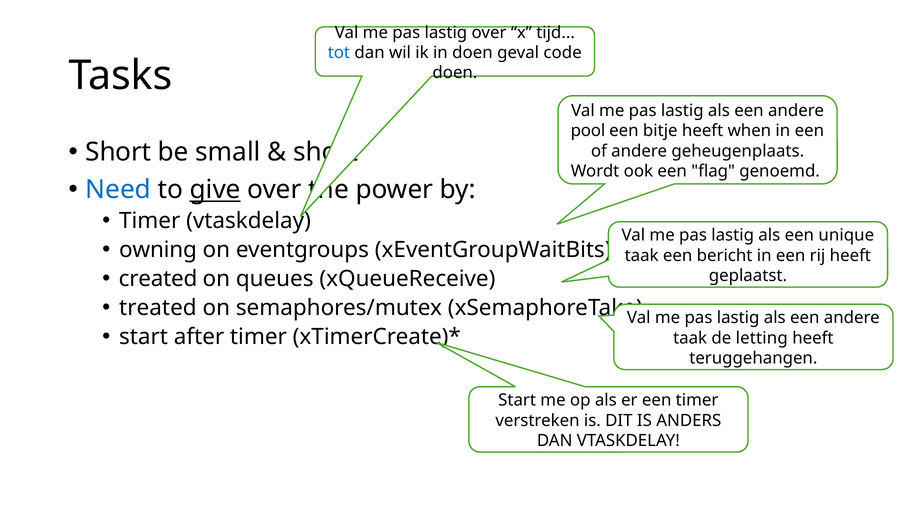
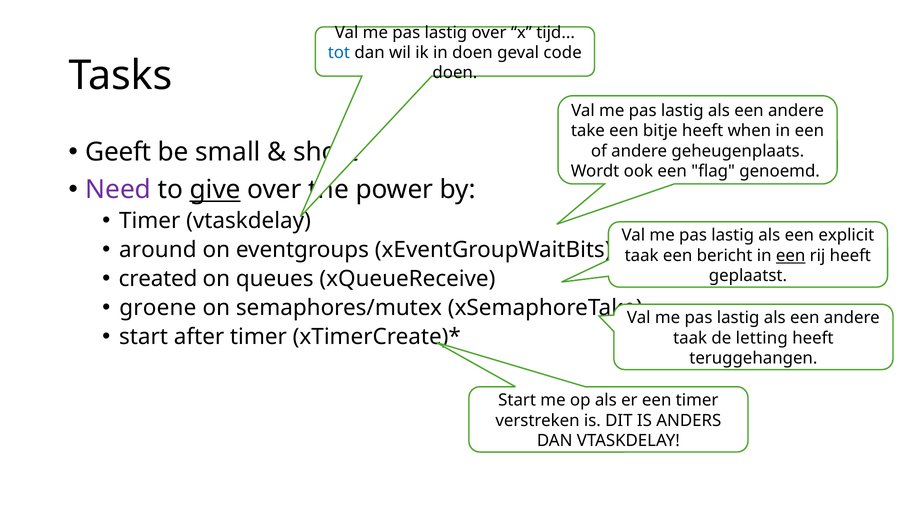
pool: pool -> take (588, 131)
Short: Short -> Geeft (118, 152)
Need colour: blue -> purple (118, 190)
unique: unique -> explicit (846, 235)
owning: owning -> around (158, 250)
een underline: none -> present (791, 255)
treated: treated -> groene (158, 307)
